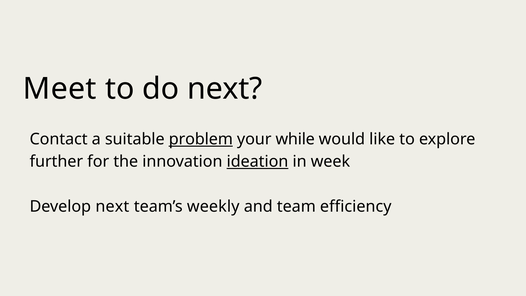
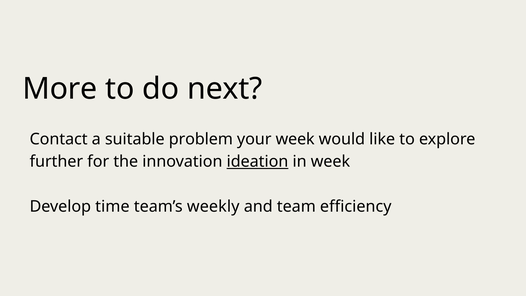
Meet: Meet -> More (60, 89)
problem underline: present -> none (201, 139)
your while: while -> week (295, 139)
Develop next: next -> time (112, 207)
